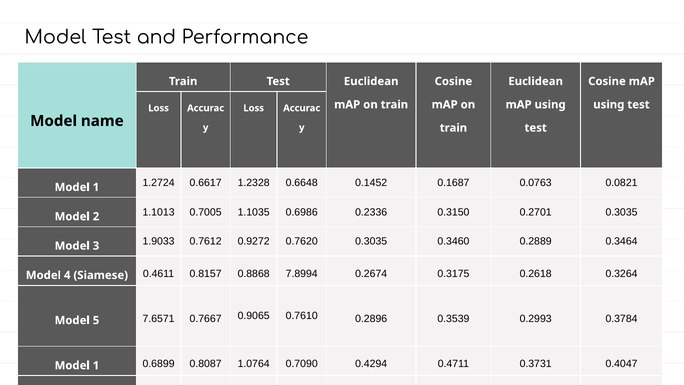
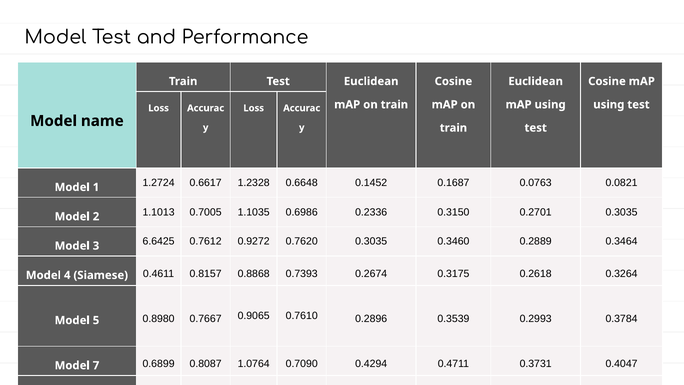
1.9033: 1.9033 -> 6.6425 (159, 241)
7.8994: 7.8994 -> 0.7393 (302, 274)
7.6571: 7.6571 -> 0.8980 (159, 319)
1: 1 -> 7 (96, 365)
